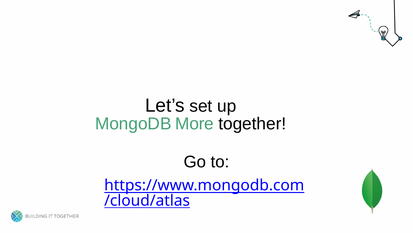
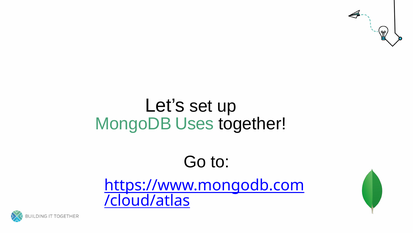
More: More -> Uses (195, 124)
